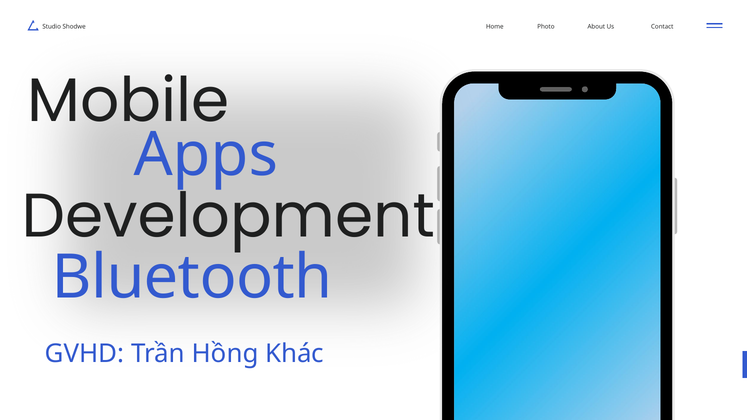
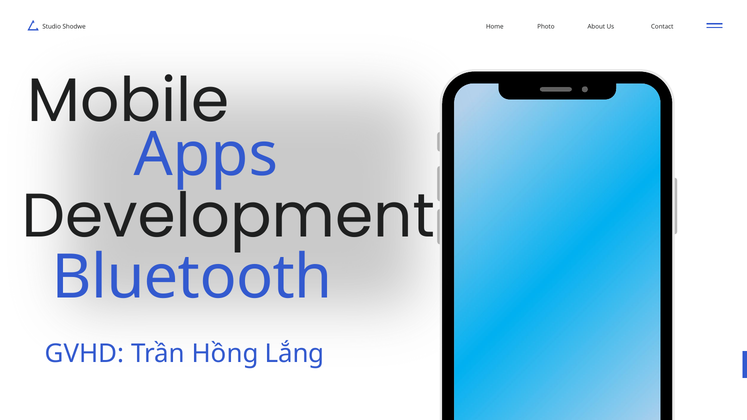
Khác: Khác -> Lắng (295, 354)
